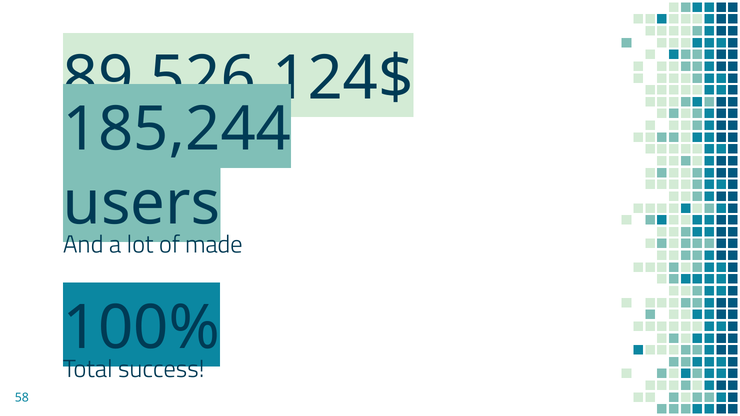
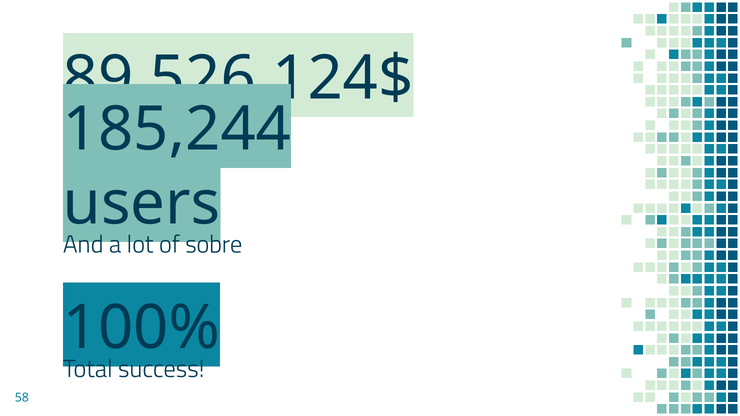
made: made -> sobre (214, 245)
